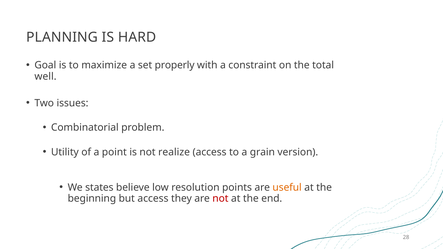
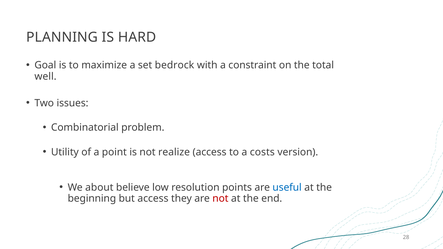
properly: properly -> bedrock (175, 65)
grain: grain -> costs (262, 152)
states: states -> about (99, 188)
useful colour: orange -> blue (287, 188)
